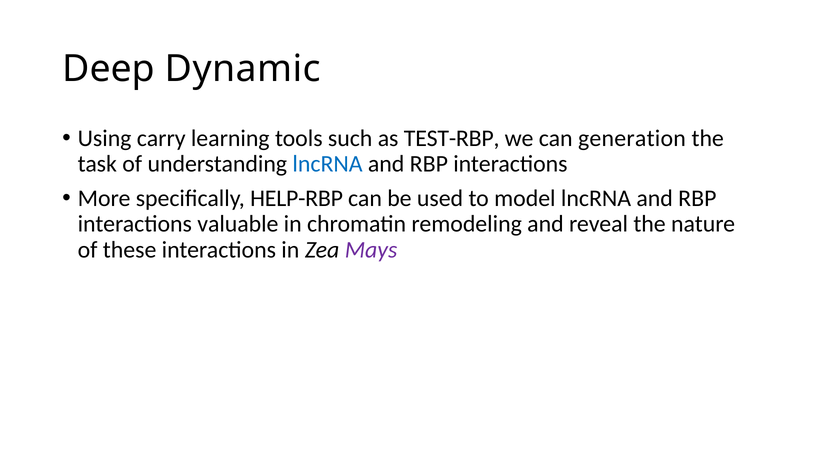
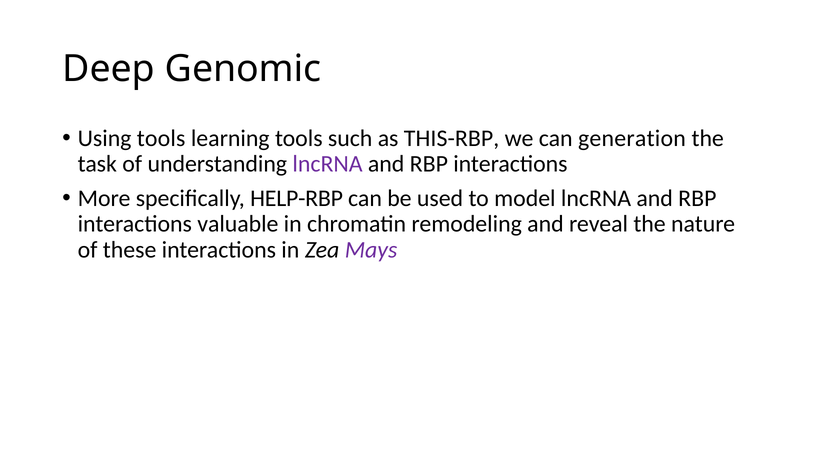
Dynamic: Dynamic -> Genomic (243, 69)
Using carry: carry -> tools (161, 138)
TEST-RBP: TEST-RBP -> THIS-RBP (452, 138)
lncRNA colour: blue -> purple (328, 164)
